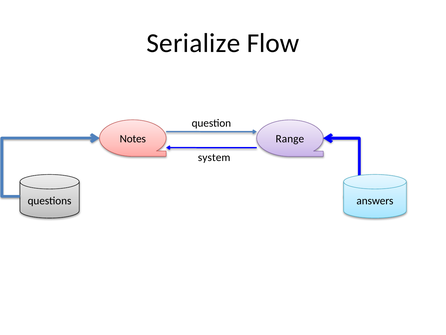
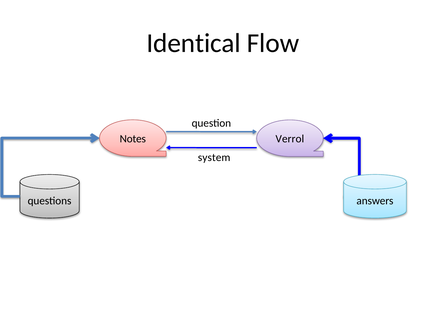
Serialize: Serialize -> Identical (194, 43)
Range: Range -> Verrol (290, 139)
